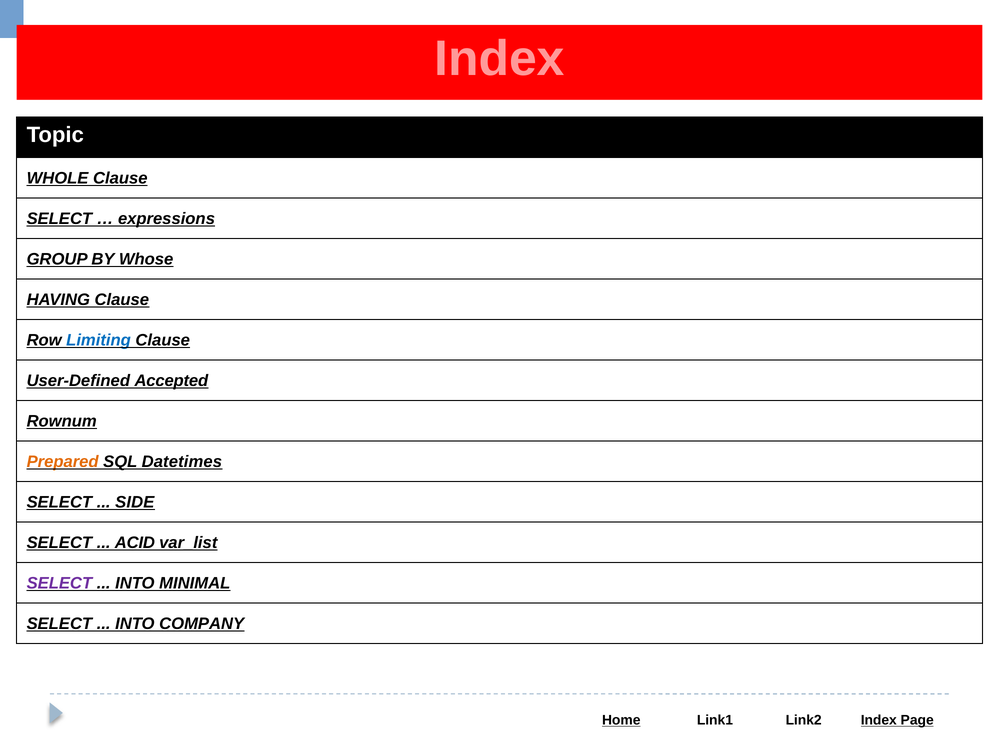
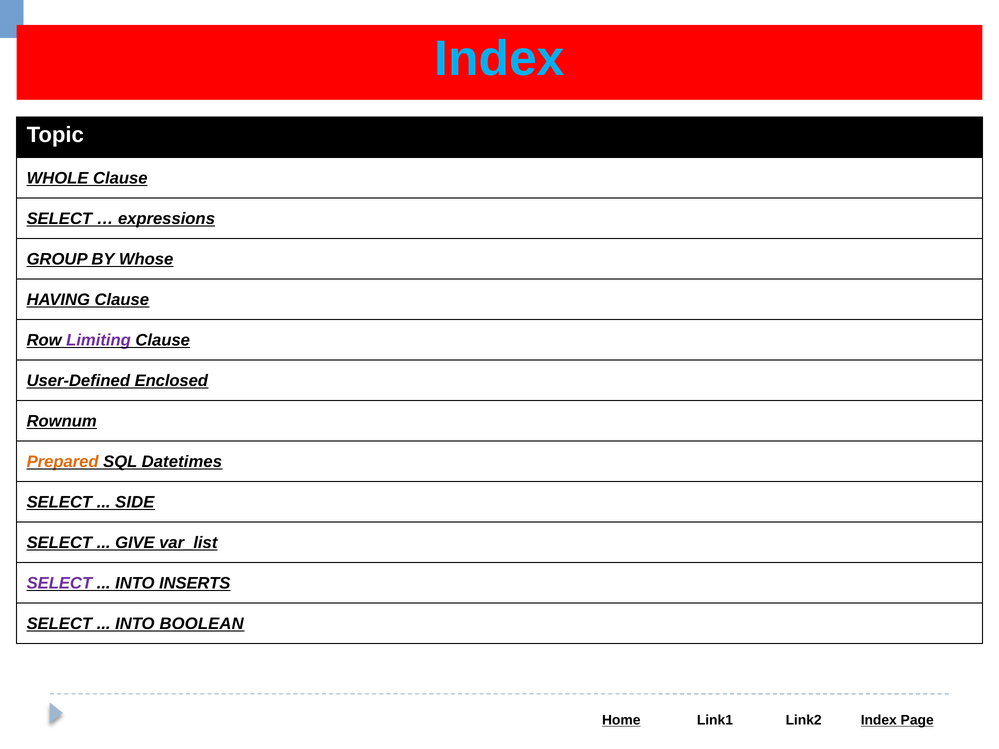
Index colour: pink -> light blue (499, 59)
Limiting colour: blue -> purple (99, 340)
Accepted: Accepted -> Enclosed (171, 381)
ACID: ACID -> GIVE (135, 543)
MINIMAL: MINIMAL -> INSERTS (195, 583)
COMPANY: COMPANY -> BOOLEAN (202, 624)
